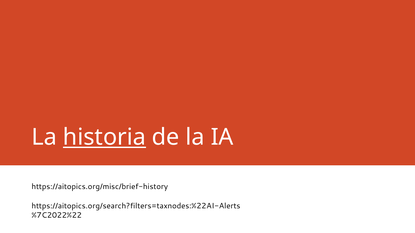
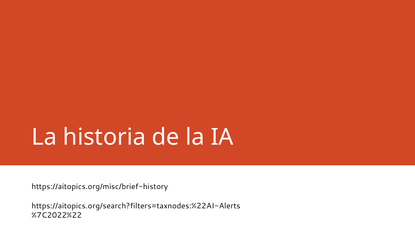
historia underline: present -> none (104, 137)
